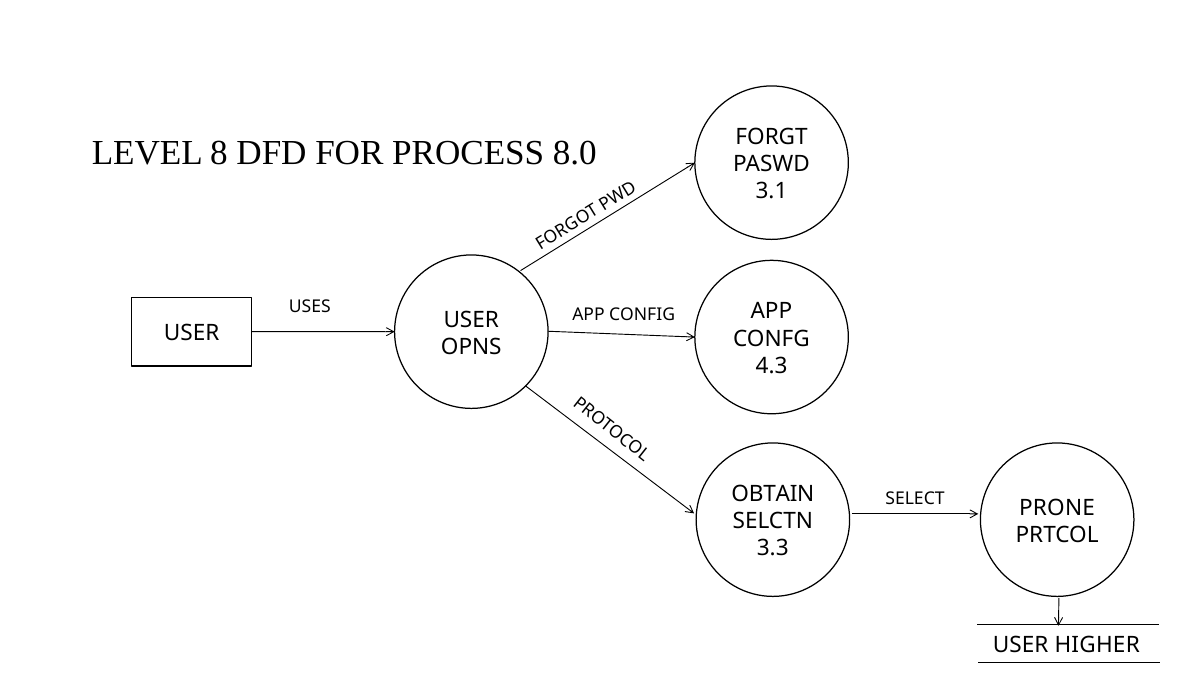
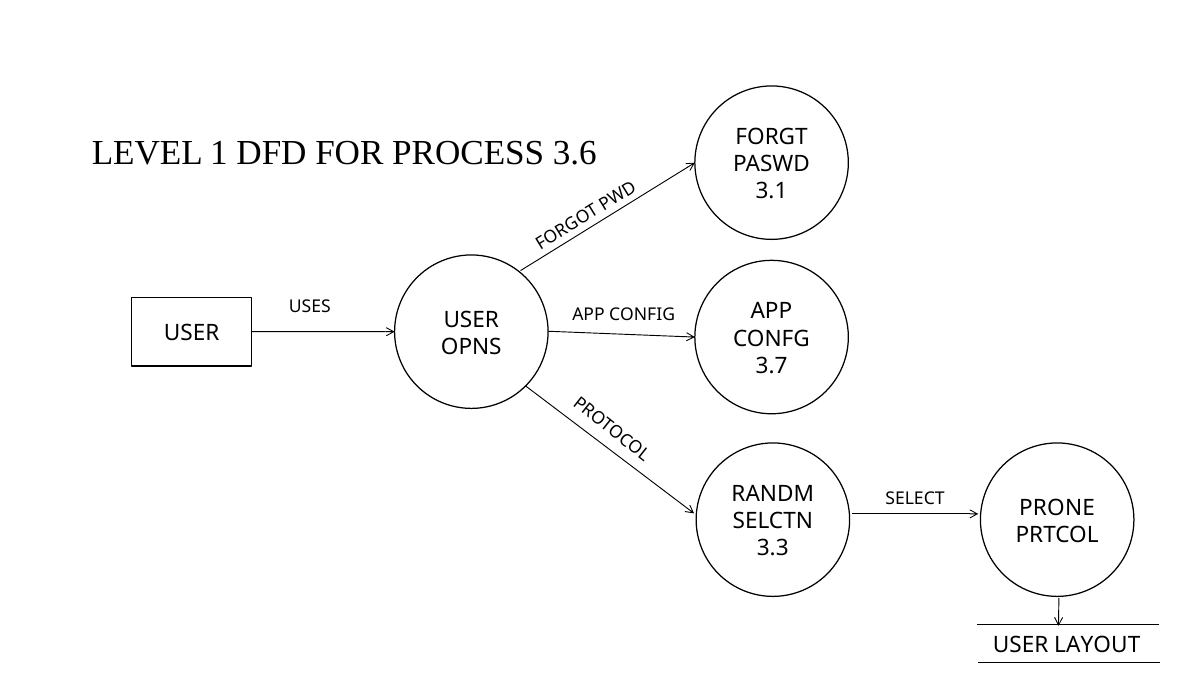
8: 8 -> 1 (219, 153)
8.0: 8.0 -> 3.6 (575, 153)
4.3: 4.3 -> 3.7 (772, 366)
OBTAIN: OBTAIN -> RANDM (773, 494)
HIGHER: HIGHER -> LAYOUT (1097, 646)
